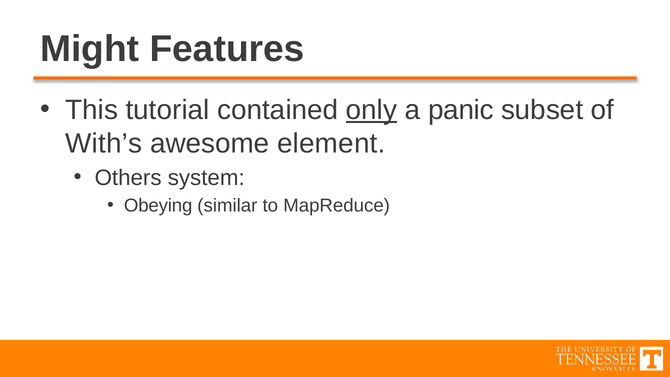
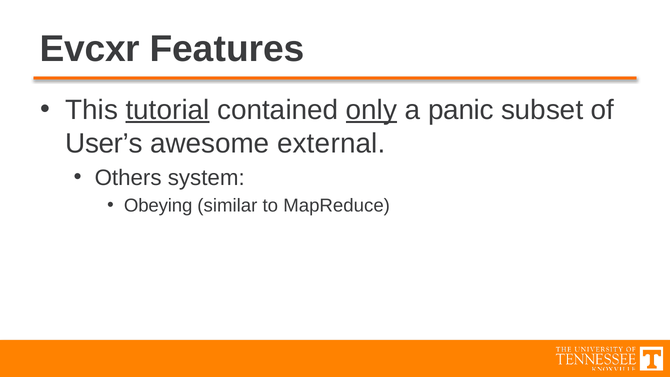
Might: Might -> Evcxr (90, 49)
tutorial underline: none -> present (168, 110)
With’s: With’s -> User’s (104, 143)
element: element -> external (331, 143)
